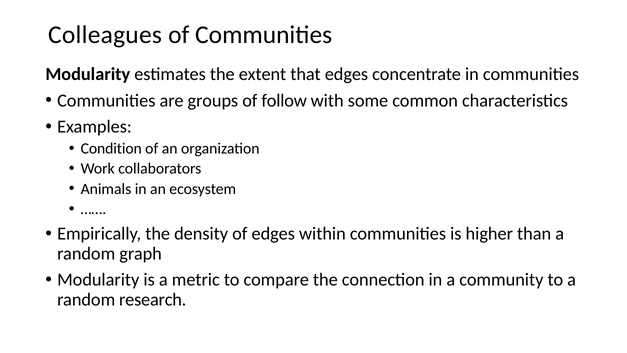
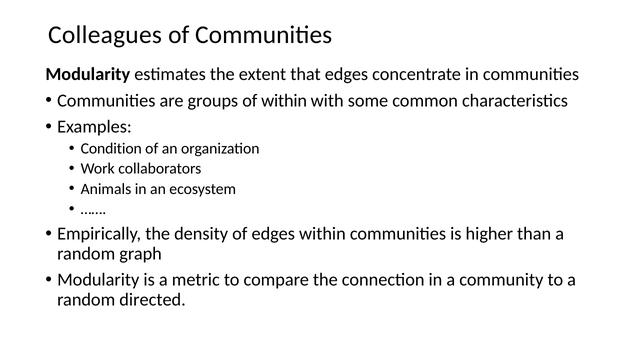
of follow: follow -> within (284, 101)
research: research -> directed (153, 299)
